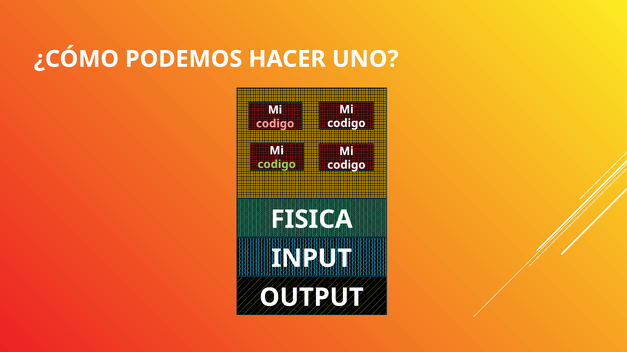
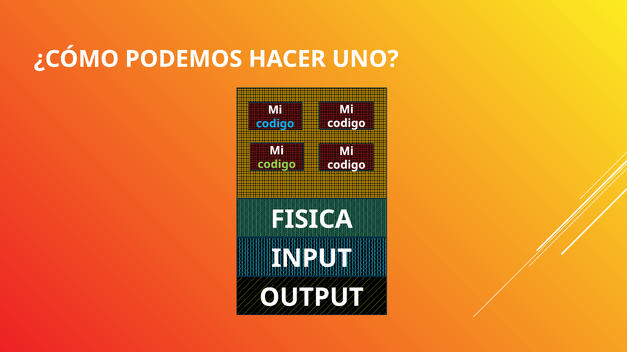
codigo colour: pink -> light blue (275, 124)
